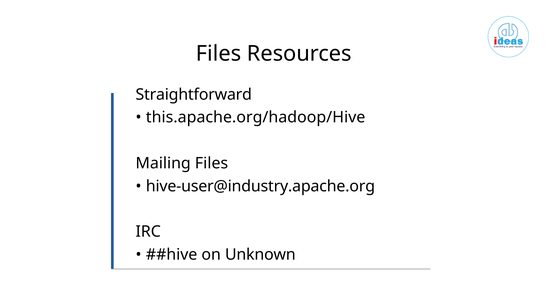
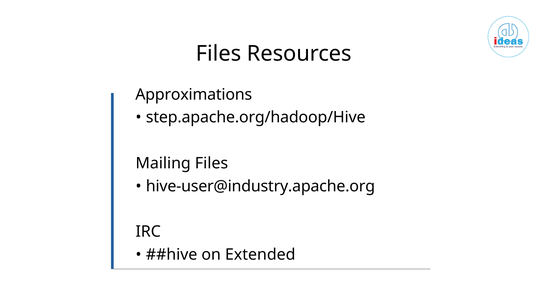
Straightforward: Straightforward -> Approximations (194, 95)
this.apache.org/hadoop/Hive: this.apache.org/hadoop/Hive -> step.apache.org/hadoop/Hive (256, 117)
Unknown: Unknown -> Extended (260, 255)
